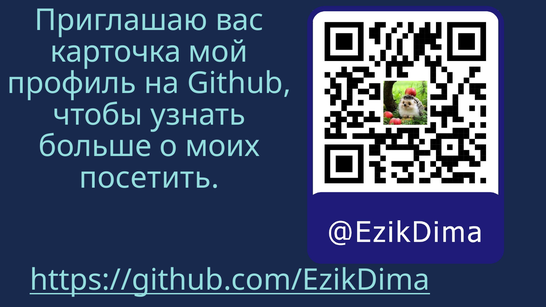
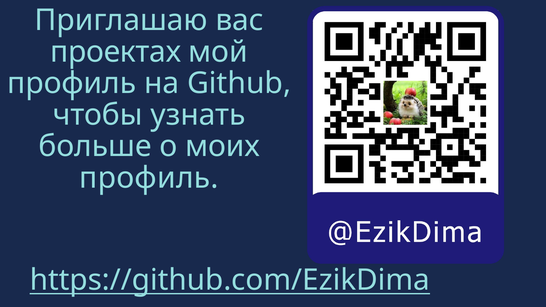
карточка: карточка -> проектах (116, 52)
посетить: посетить -> профиль (149, 178)
